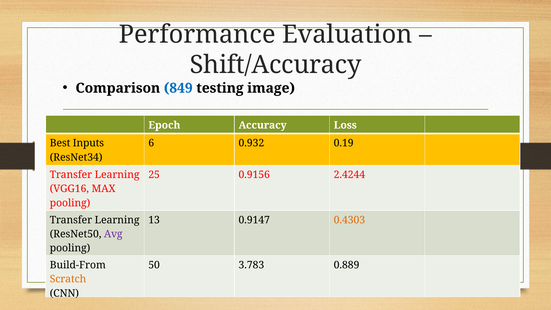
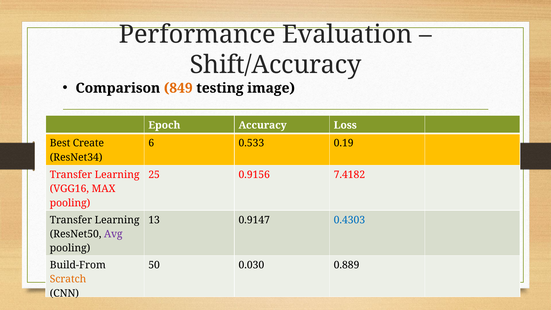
849 colour: blue -> orange (178, 88)
Inputs: Inputs -> Create (88, 143)
0.932: 0.932 -> 0.533 (251, 143)
2.4244: 2.4244 -> 7.4182 (349, 175)
0.4303 colour: orange -> blue (349, 220)
3.783: 3.783 -> 0.030 (251, 265)
